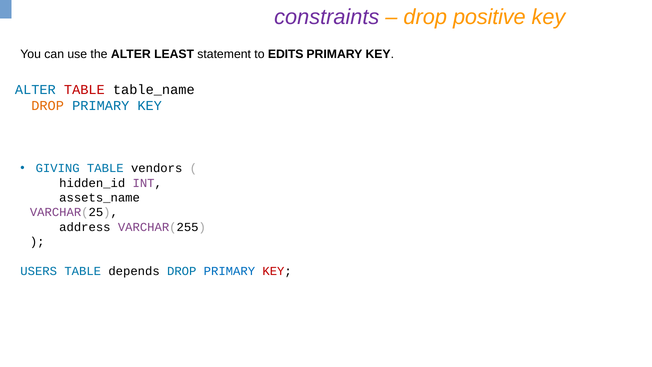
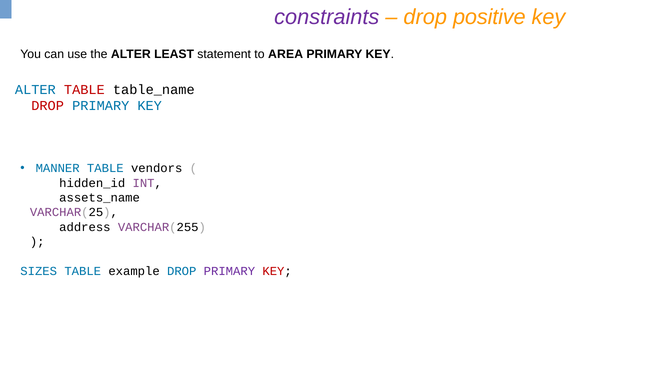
EDITS: EDITS -> AREA (286, 54)
DROP colour: orange -> red (48, 106)
GIVING: GIVING -> MANNER (58, 168)
USERS: USERS -> SIZES (39, 271)
depends: depends -> example (134, 271)
PRIMARY colour: blue -> purple (229, 271)
